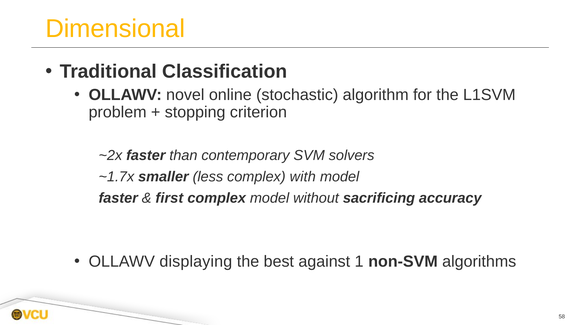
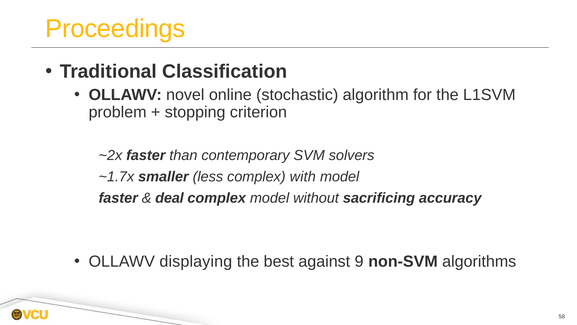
Dimensional: Dimensional -> Proceedings (115, 29)
first: first -> deal (170, 198)
1: 1 -> 9 (359, 261)
